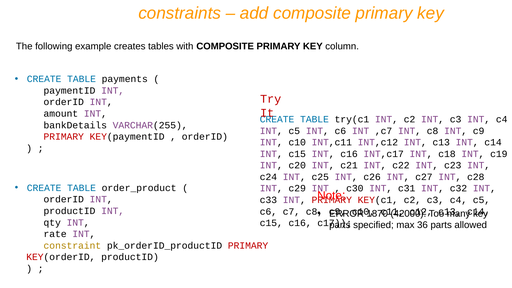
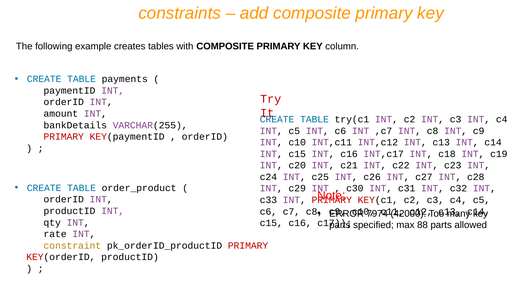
1870: 1870 -> 7974 (377, 214)
36: 36 -> 88 (422, 225)
